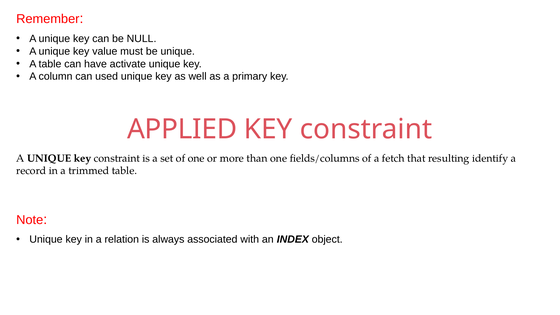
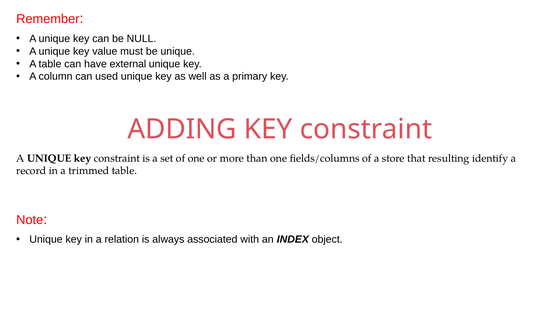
activate: activate -> external (128, 64)
APPLIED: APPLIED -> ADDING (182, 129)
fetch: fetch -> store (393, 158)
